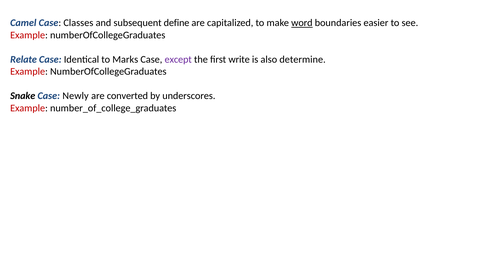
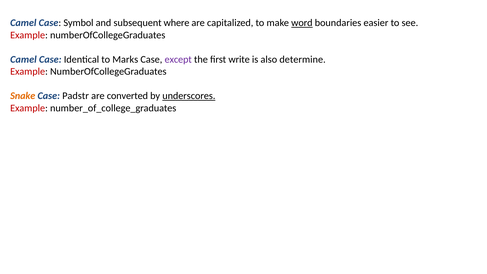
Classes: Classes -> Symbol (78, 23)
define: define -> where (177, 23)
Relate: Relate -> Camel (23, 59)
Snake colour: black -> orange (23, 96)
Newly: Newly -> Padstr (76, 96)
underscores underline: none -> present (189, 96)
